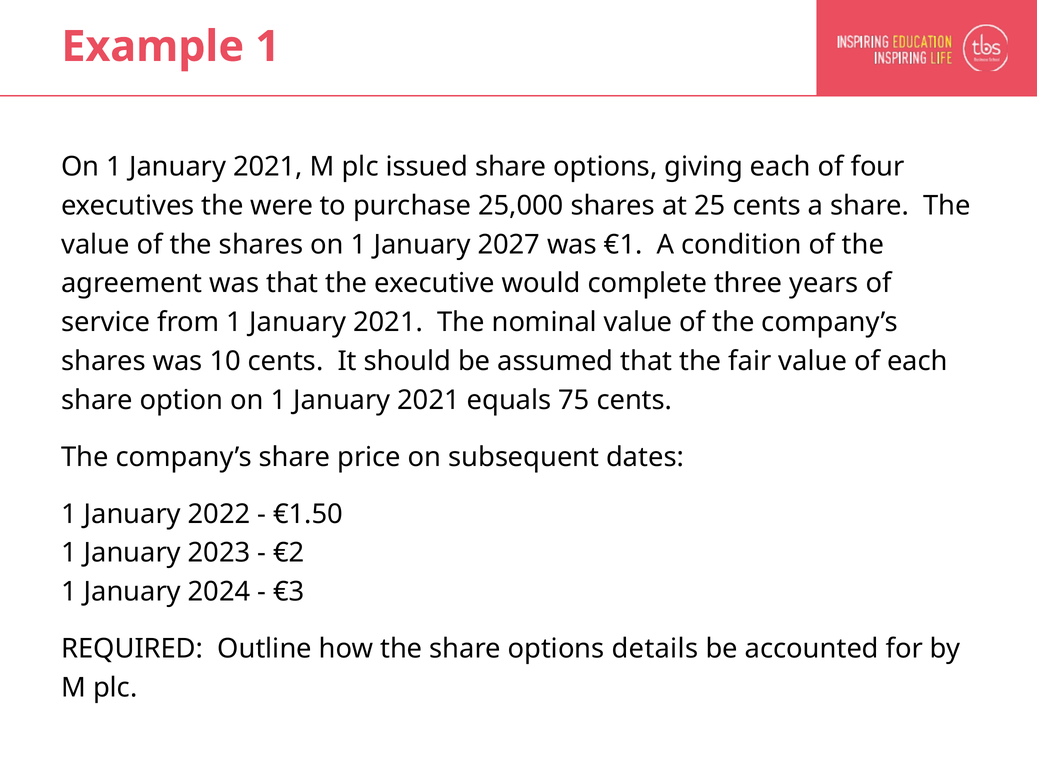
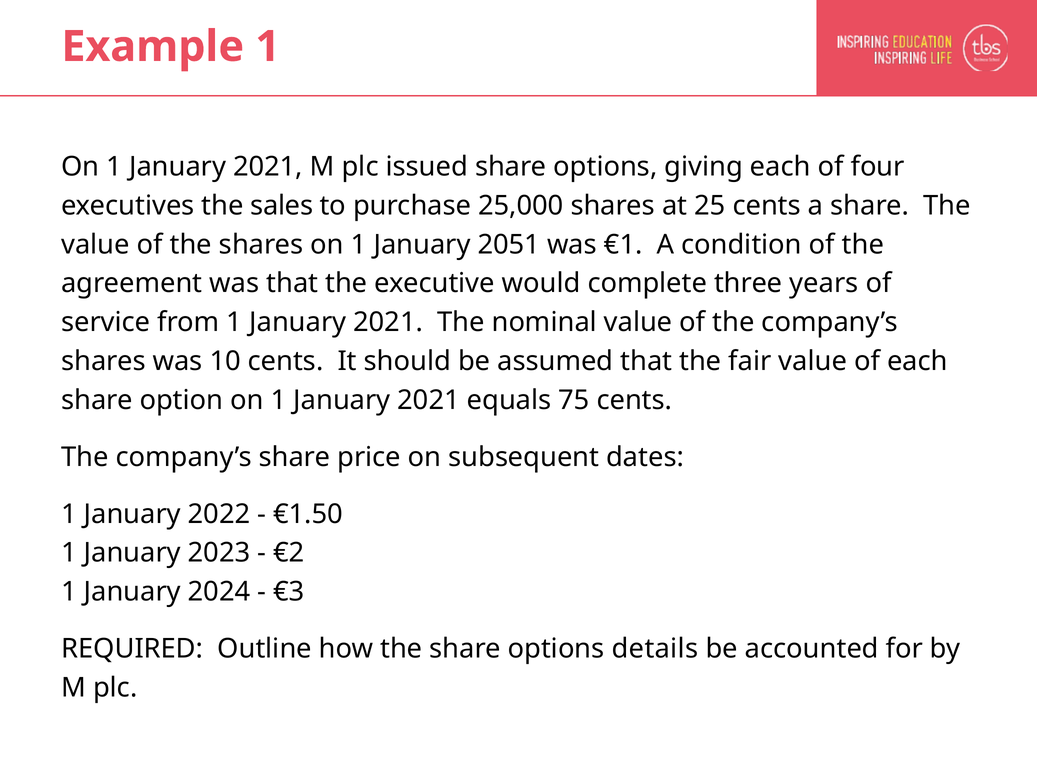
were: were -> sales (282, 206)
2027: 2027 -> 2051 (509, 244)
